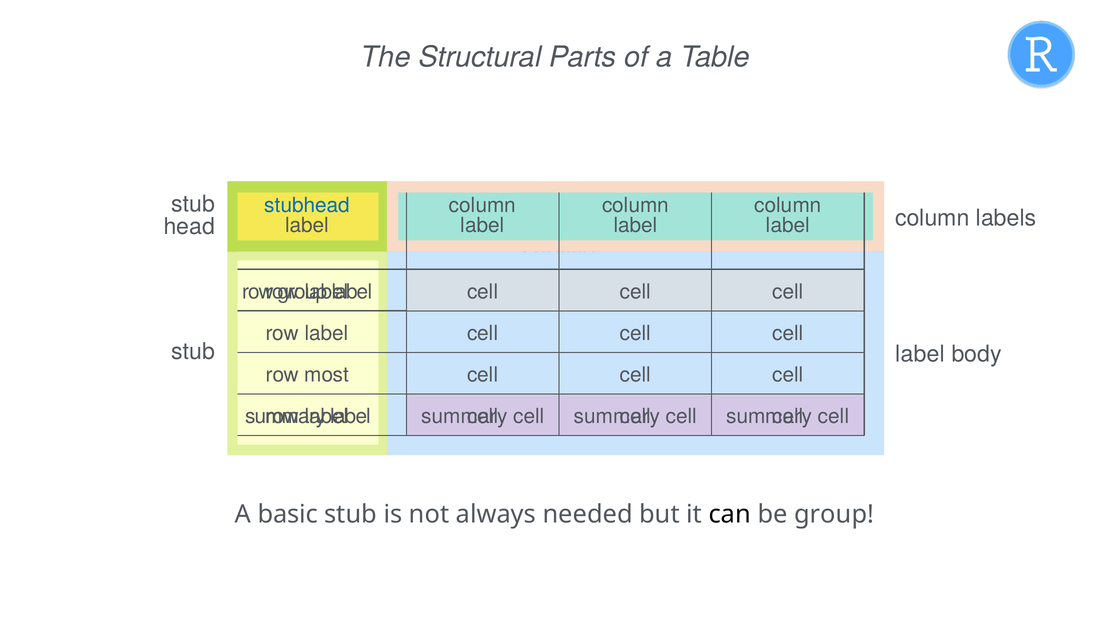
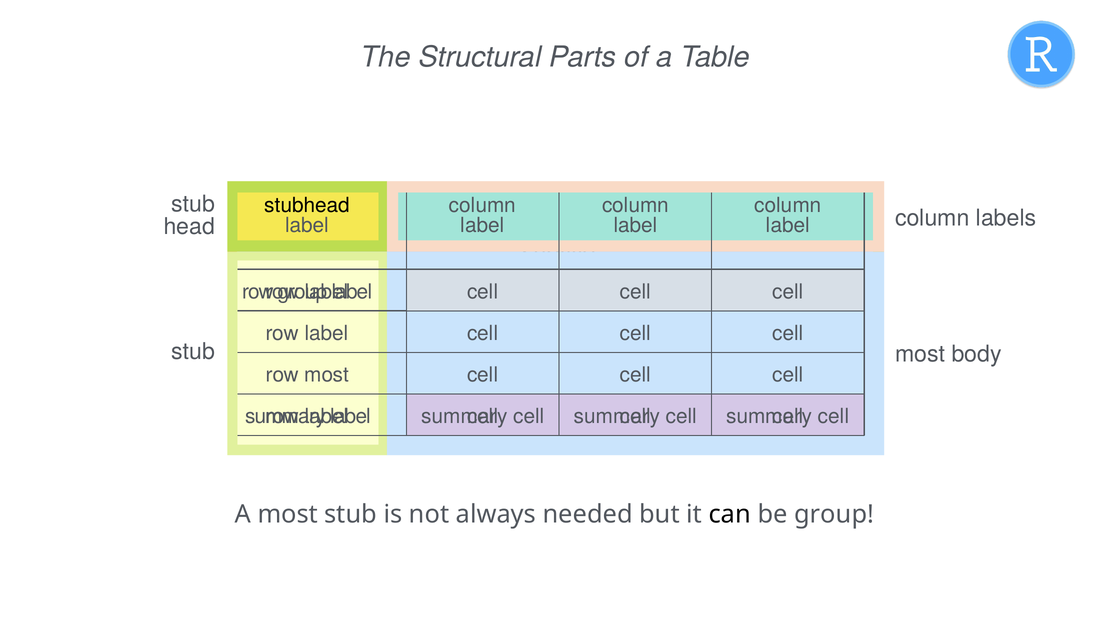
stubhead colour: blue -> black (307, 205)
label: label -> most (920, 354)
A basic: basic -> most (288, 514)
